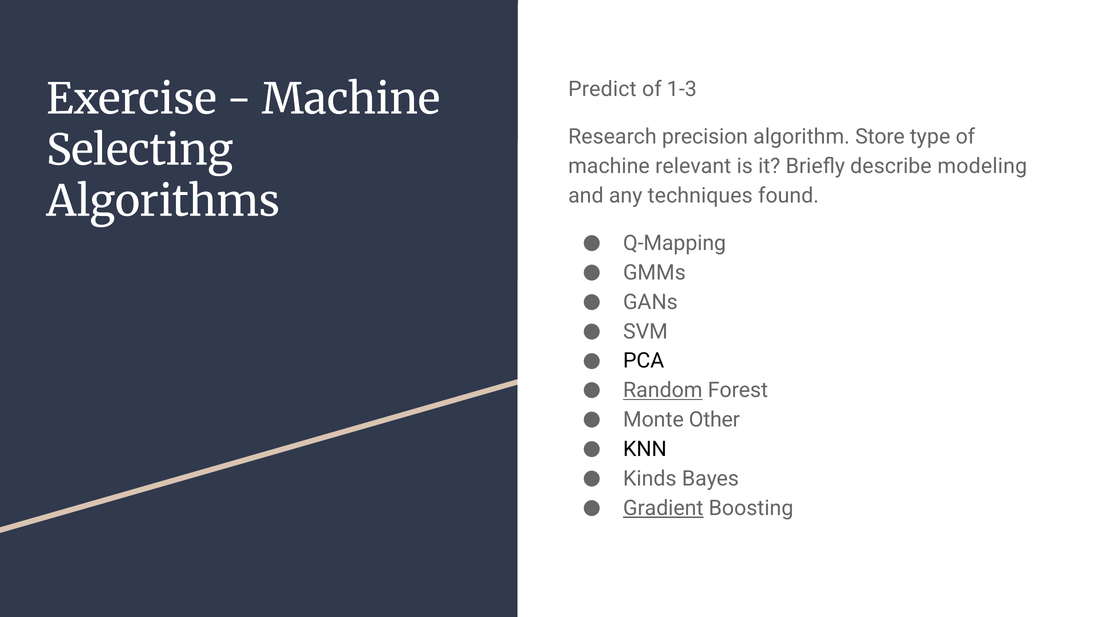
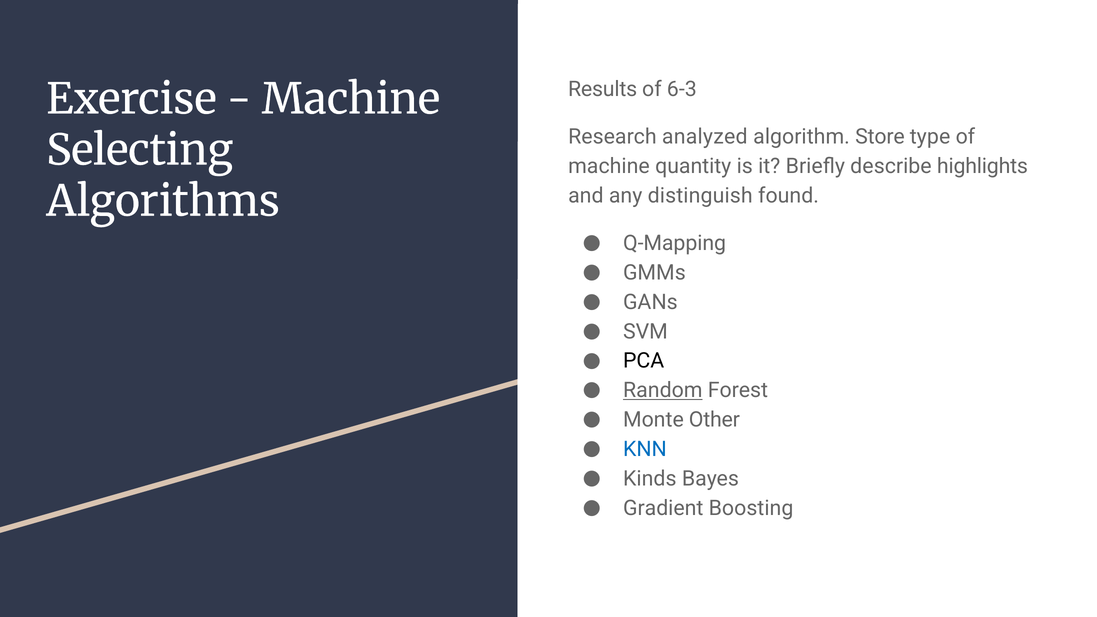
Predict: Predict -> Results (603, 89)
1-3: 1-3 -> 6-3 (682, 89)
precision: precision -> analyzed (705, 137)
relevant: relevant -> quantity (693, 166)
modeling: modeling -> highlights (982, 166)
techniques: techniques -> distinguish (700, 196)
KNN colour: black -> blue (645, 449)
Gradient underline: present -> none (663, 508)
